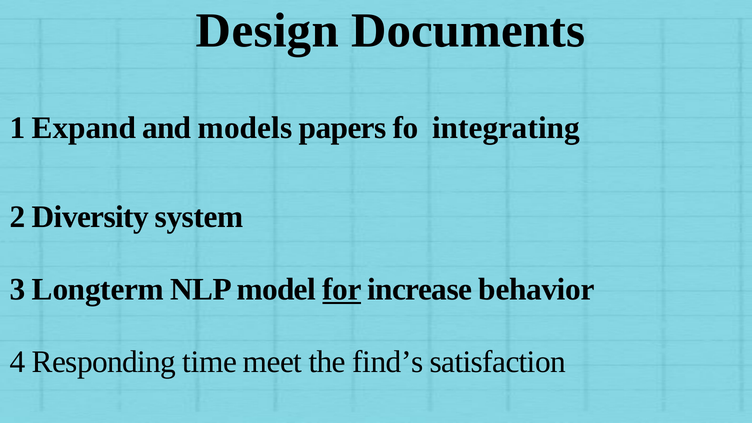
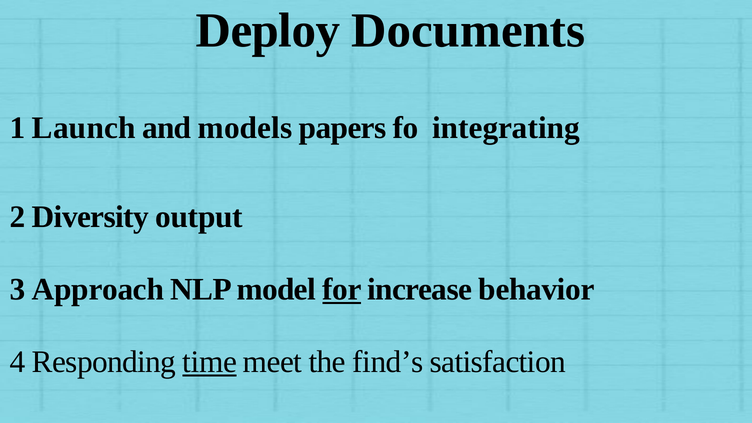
Design: Design -> Deploy (268, 31)
Expand: Expand -> Launch (84, 128)
system: system -> output (199, 217)
Longterm: Longterm -> Approach (98, 290)
time underline: none -> present (210, 362)
